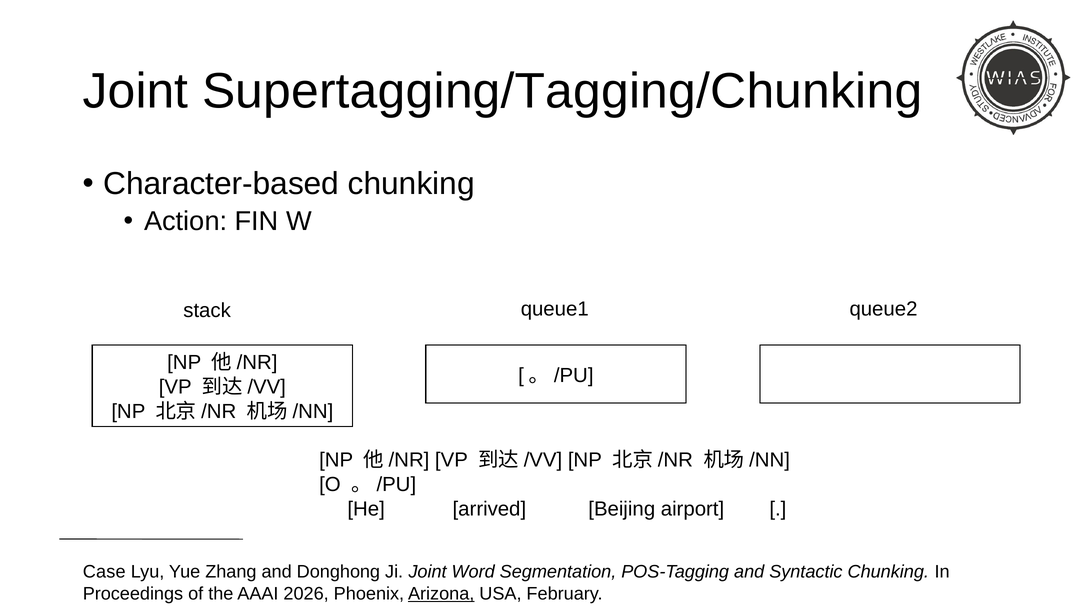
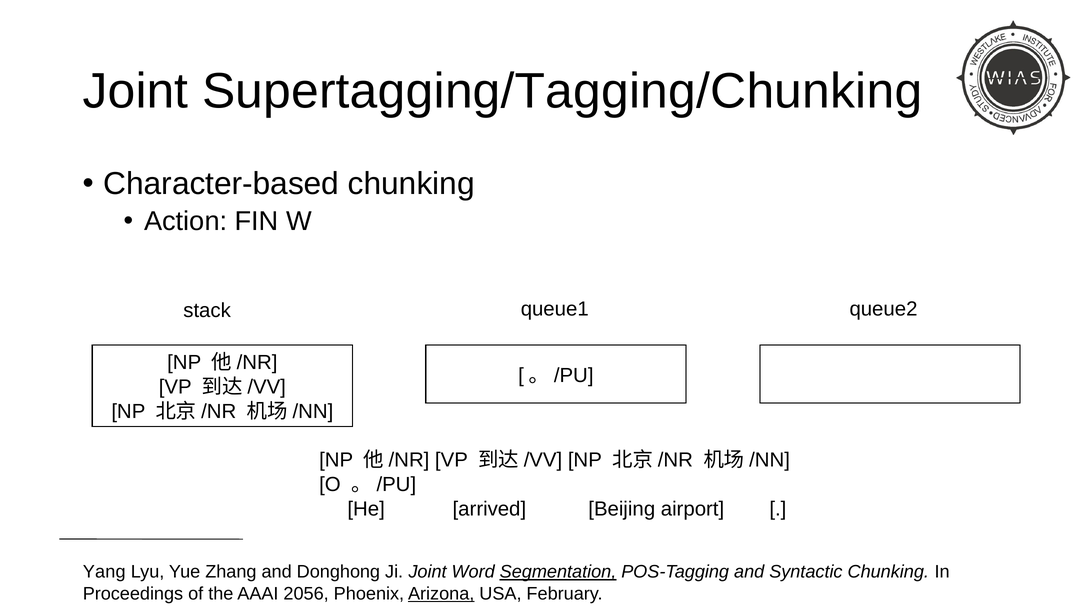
Case: Case -> Yang (104, 572)
Segmentation underline: none -> present (558, 572)
2026: 2026 -> 2056 (306, 594)
